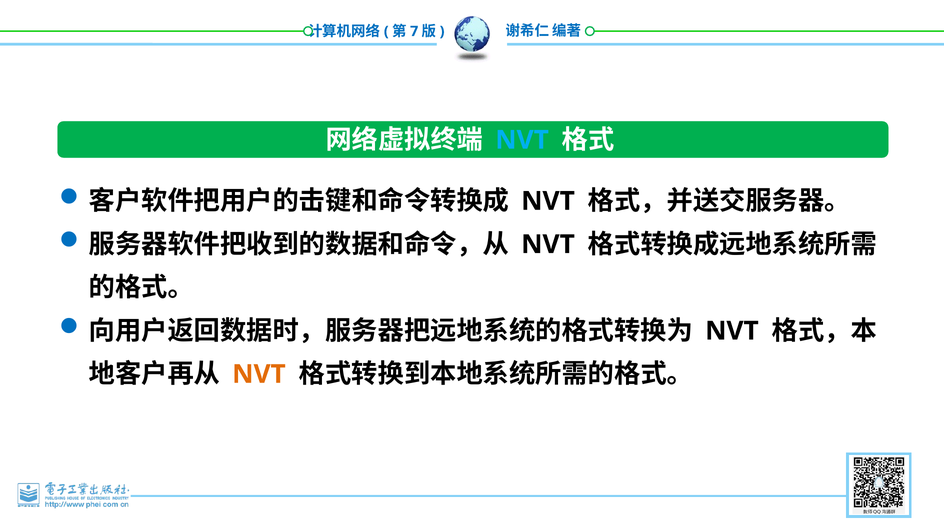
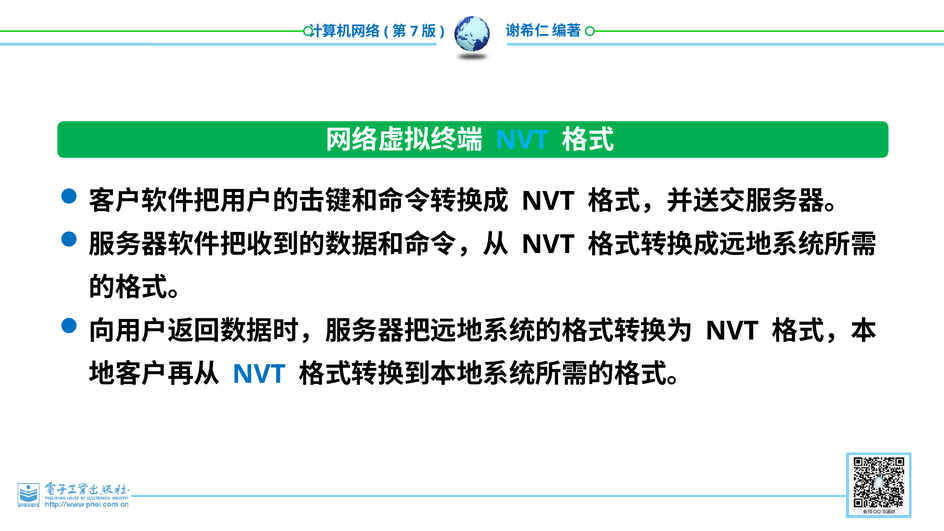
NVT colour: orange -> blue (259, 374)
